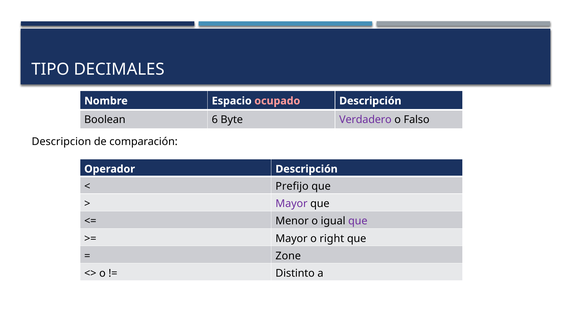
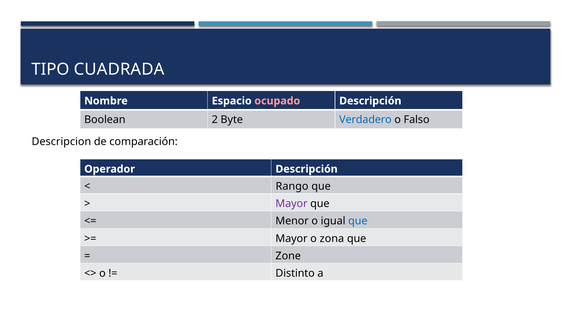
DECIMALES: DECIMALES -> CUADRADA (119, 69)
6: 6 -> 2 (215, 120)
Verdadero colour: purple -> blue (365, 120)
Prefijo: Prefijo -> Rango (292, 187)
que colour: purple -> blue (358, 221)
right: right -> zona (332, 239)
